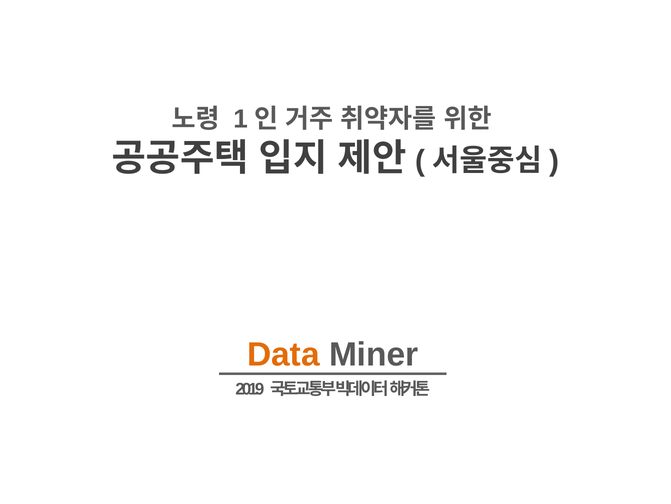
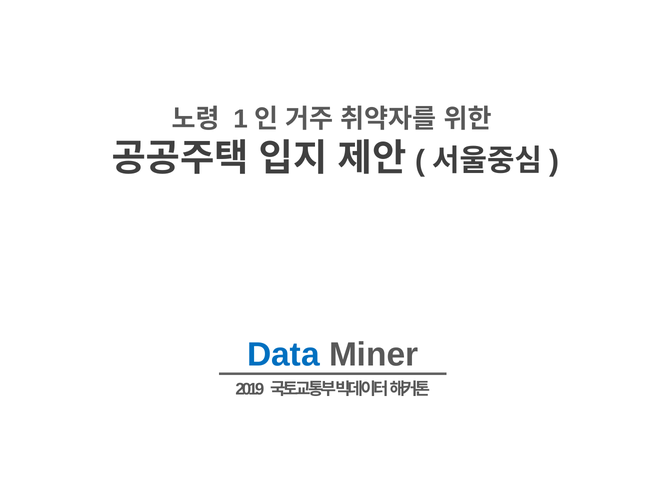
Data colour: orange -> blue (283, 354)
